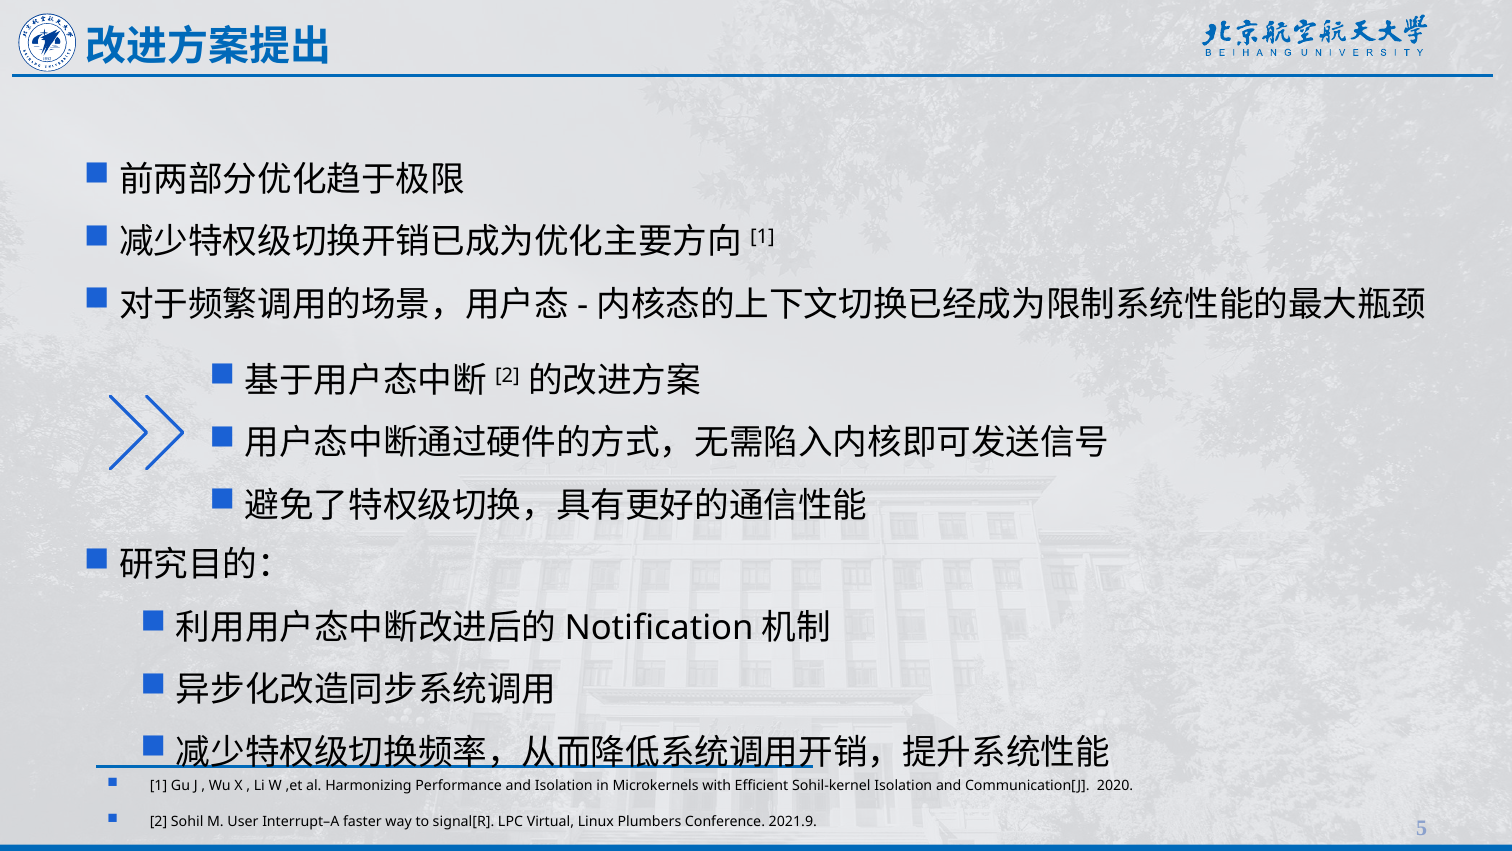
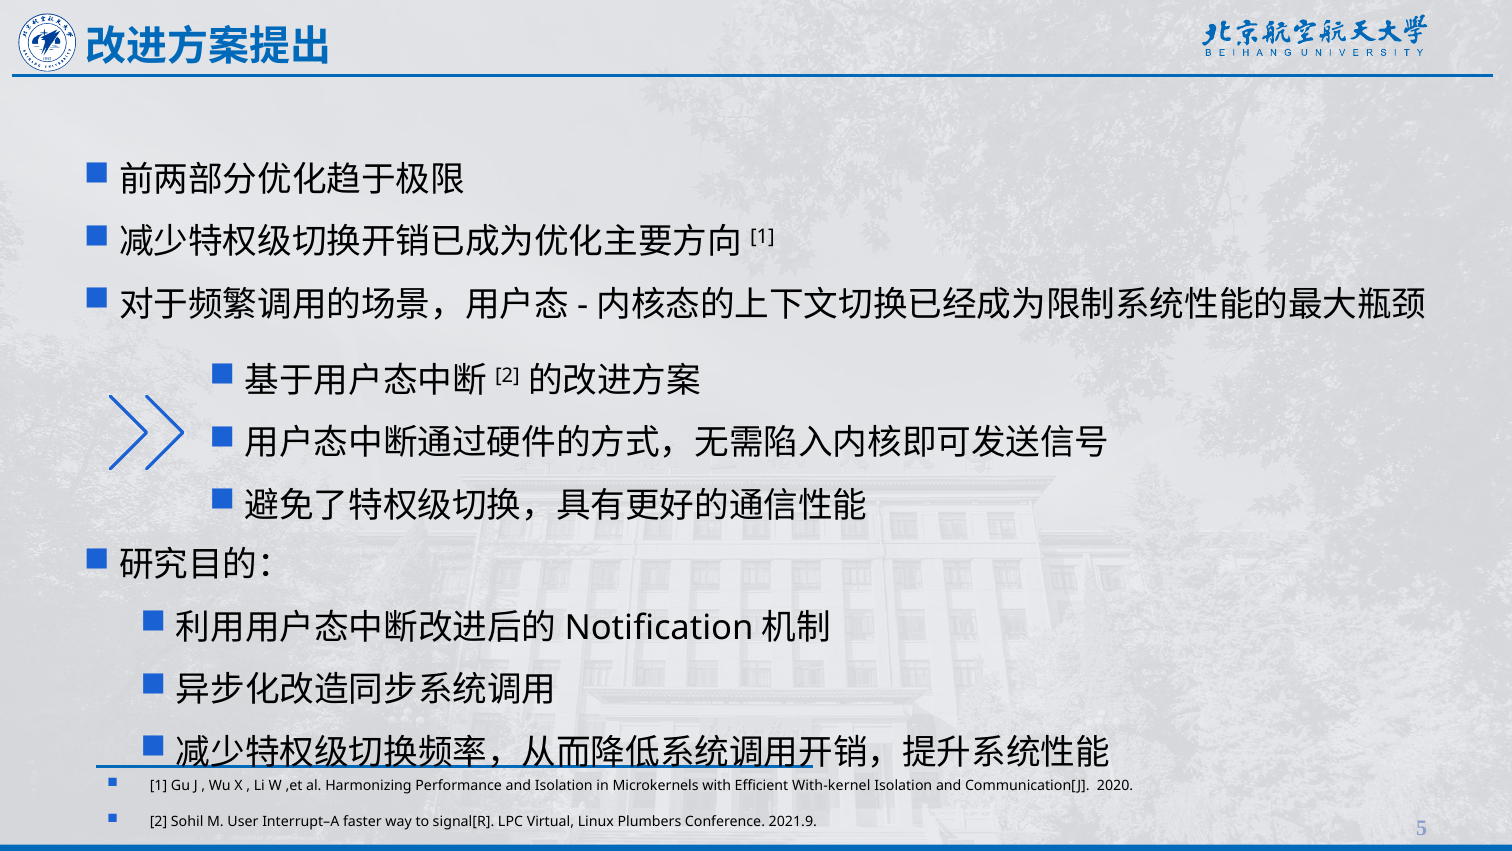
Sohil-kernel: Sohil-kernel -> With-kernel (831, 785)
